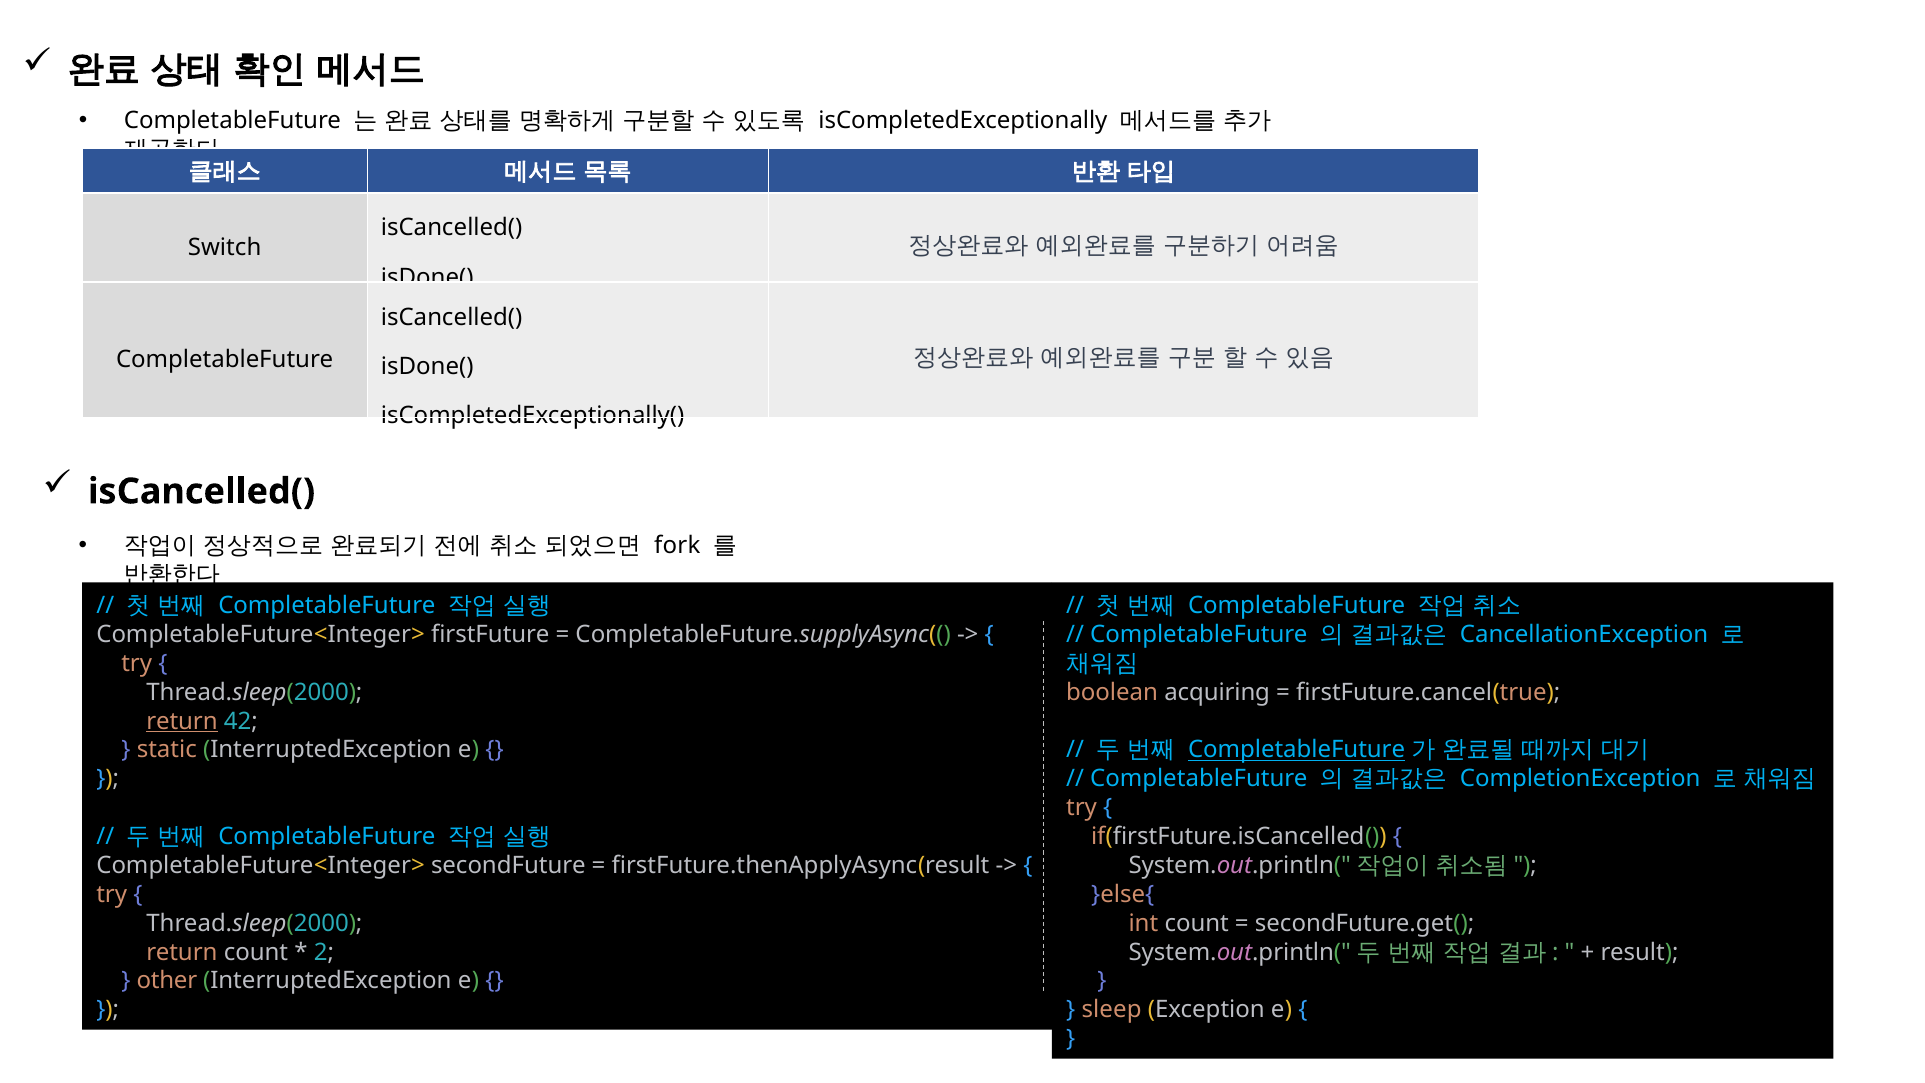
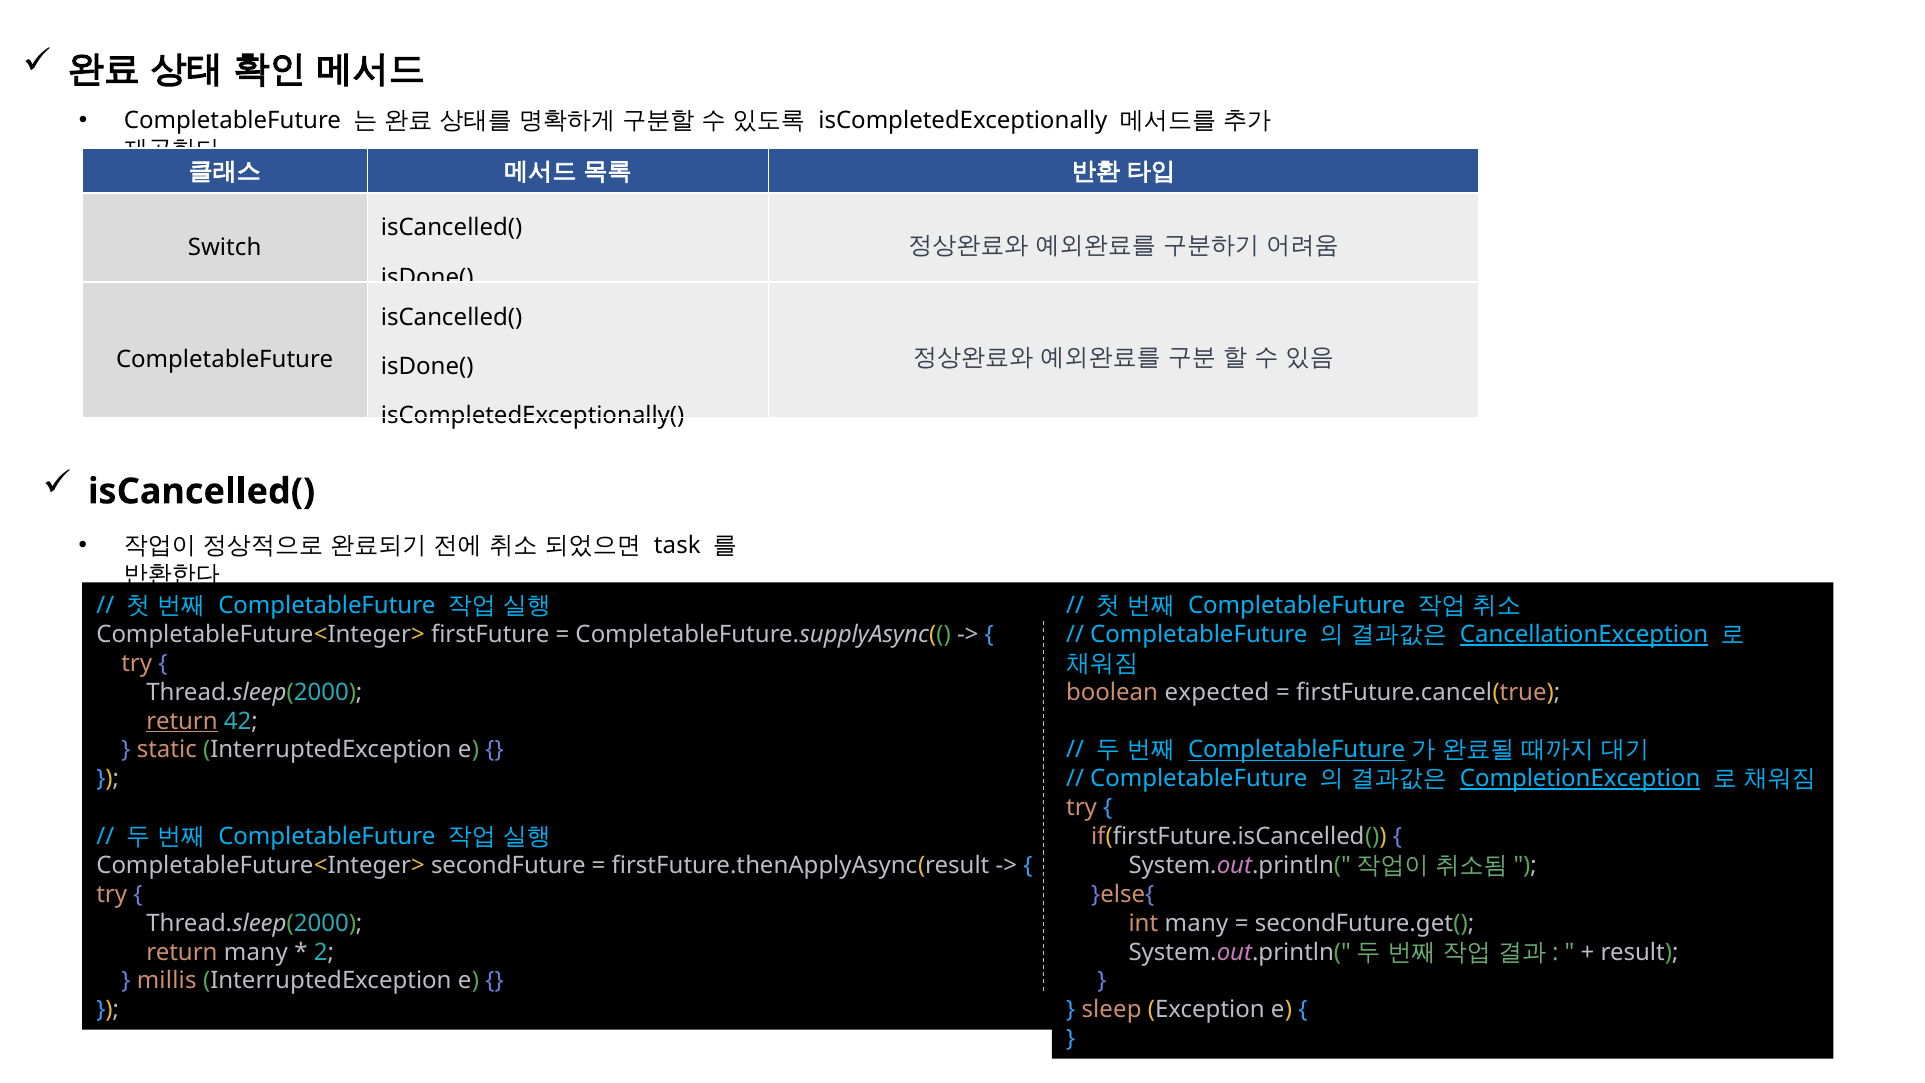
fork: fork -> task (677, 546)
CancellationException underline: none -> present (1584, 634)
acquiring: acquiring -> expected (1217, 692)
CompletionException underline: none -> present (1580, 779)
int count: count -> many (1197, 923)
return count: count -> many (256, 952)
other: other -> millis (167, 981)
